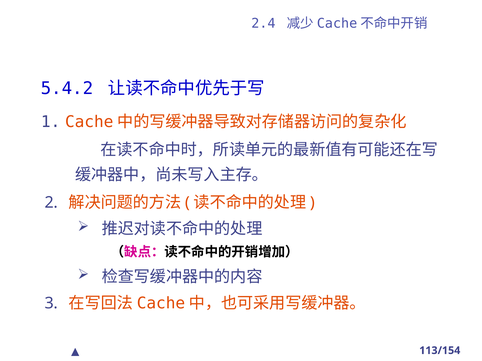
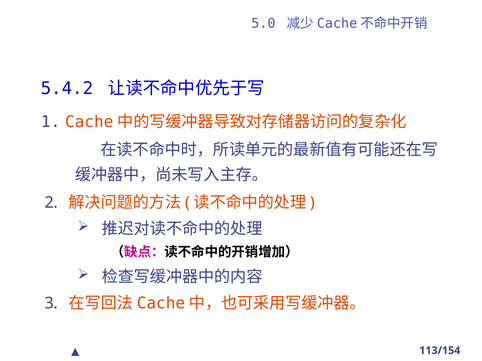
2.4: 2.4 -> 5.0 (263, 24)
